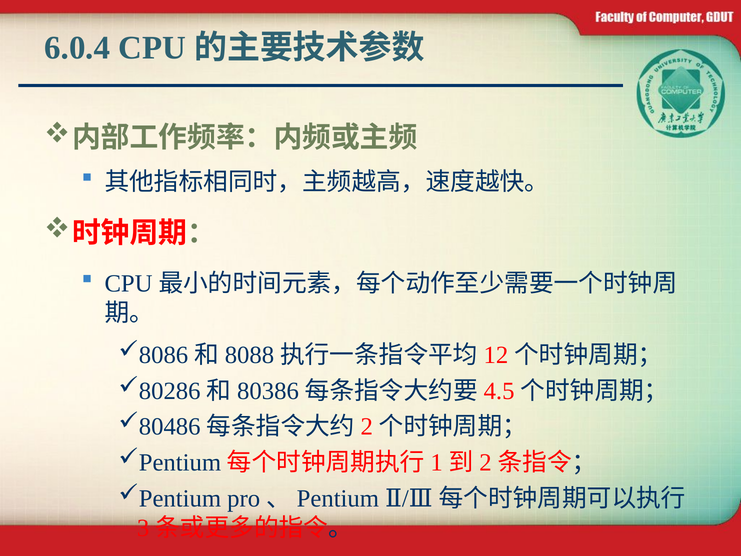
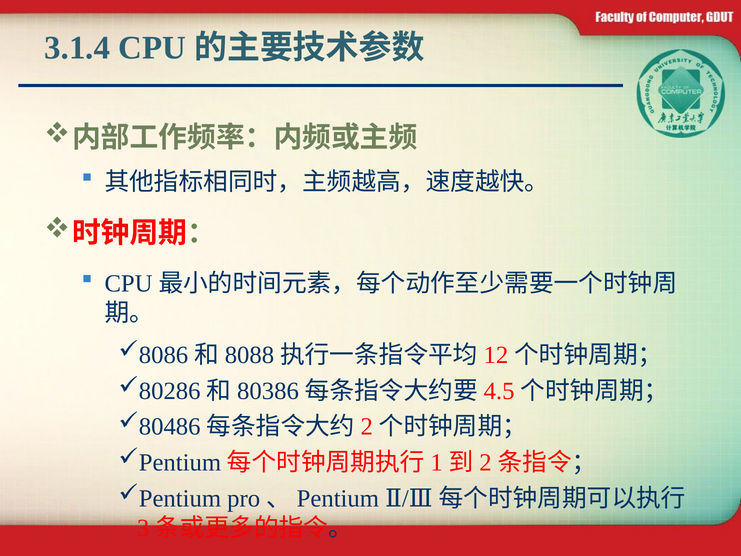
6.0.4: 6.0.4 -> 3.1.4 (77, 48)
